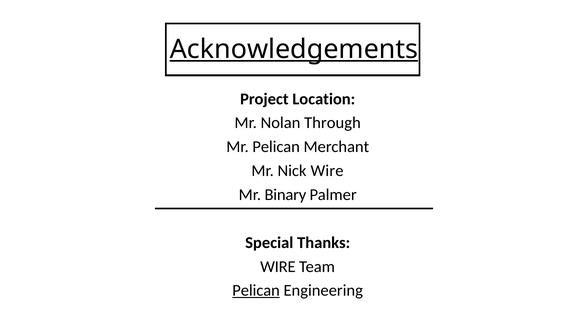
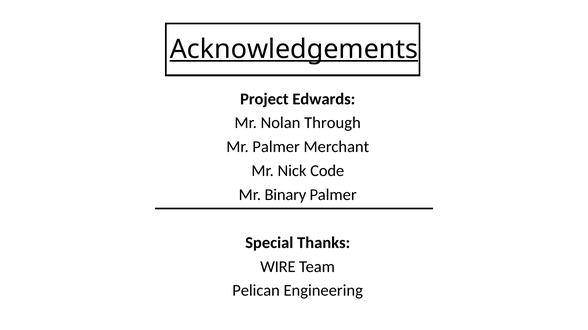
Location: Location -> Edwards (324, 99)
Mr Pelican: Pelican -> Palmer (276, 147)
Nick Wire: Wire -> Code (327, 171)
Pelican underline: present -> none (256, 291)
